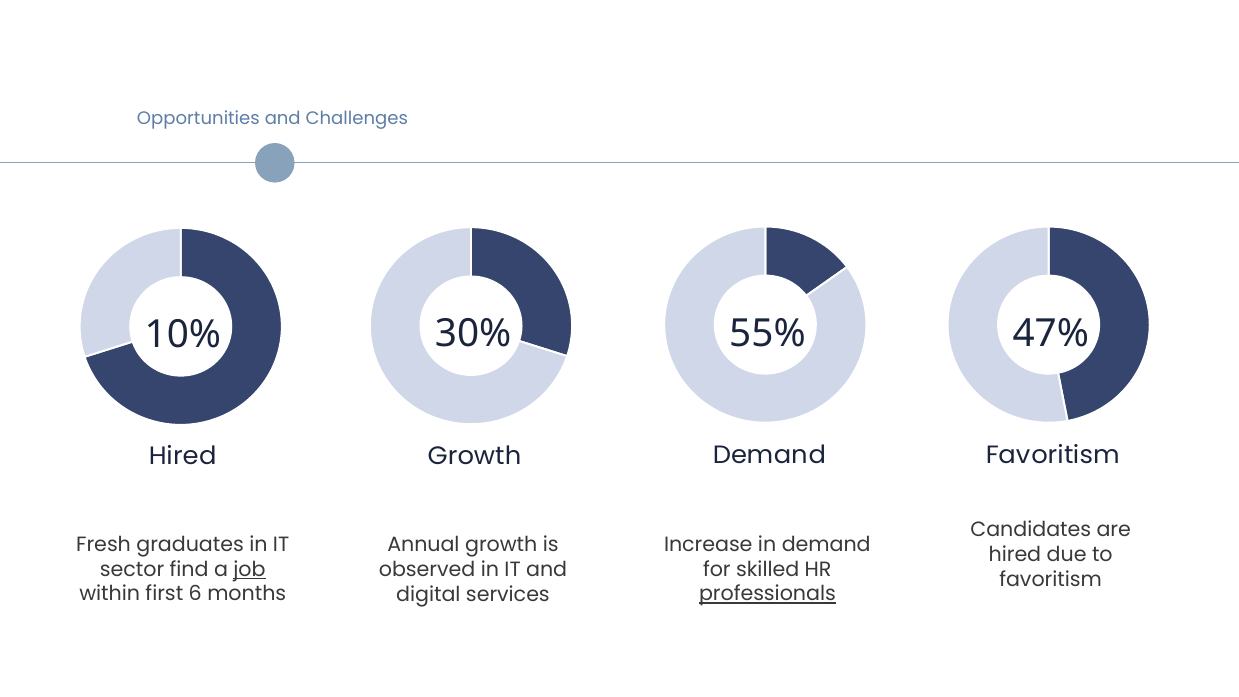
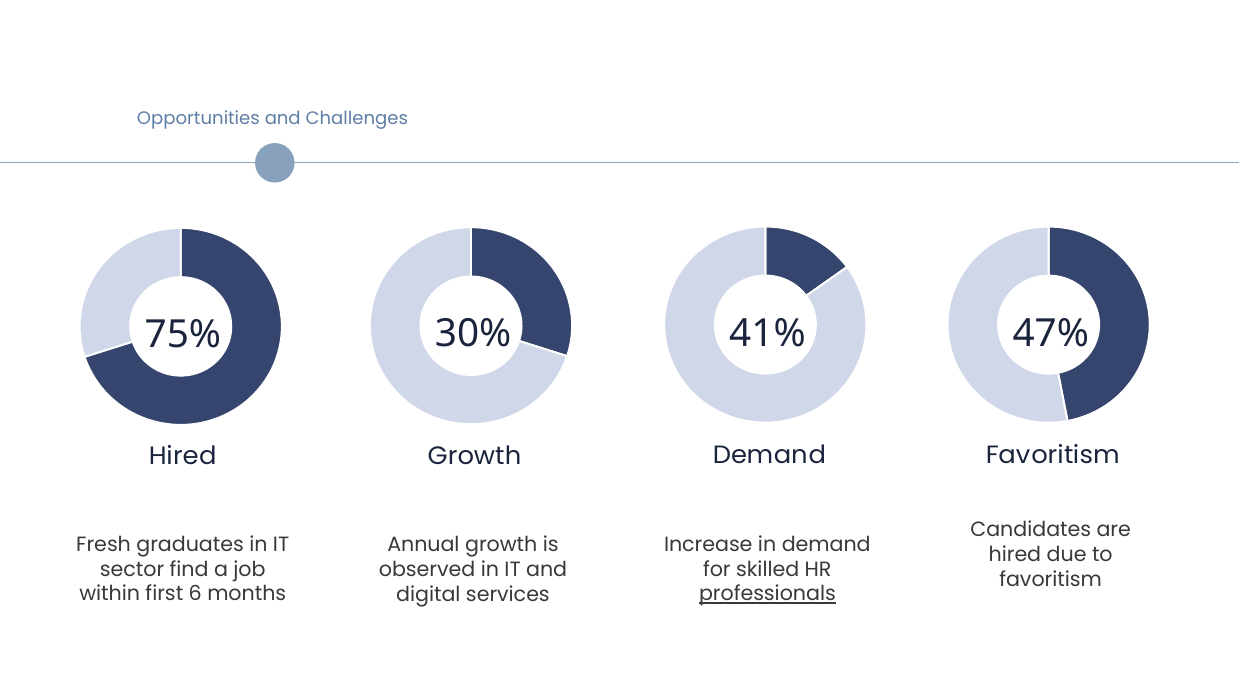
55%: 55% -> 41% (767, 333)
10%: 10% -> 75% (183, 335)
job underline: present -> none (250, 569)
